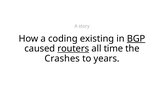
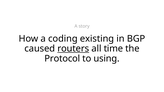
BGP underline: present -> none (136, 39)
Crashes: Crashes -> Protocol (62, 59)
years: years -> using (107, 59)
